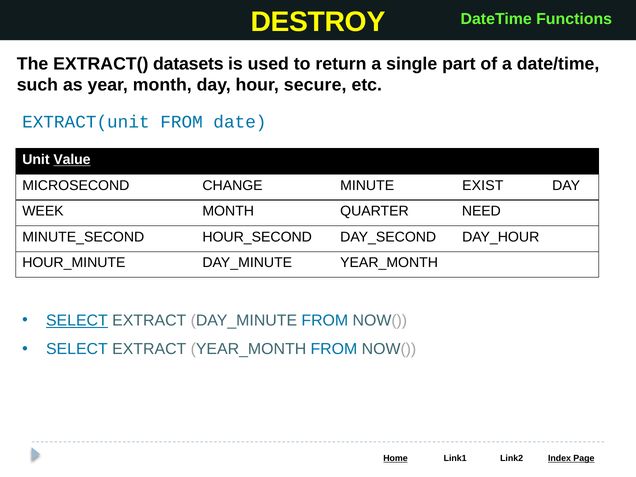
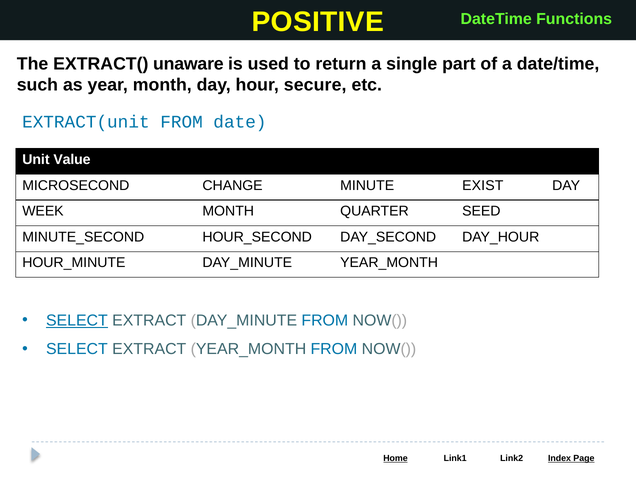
DESTROY: DESTROY -> POSITIVE (318, 22)
datasets: datasets -> unaware (188, 64)
Value underline: present -> none (72, 160)
NEED: NEED -> SEED (481, 211)
